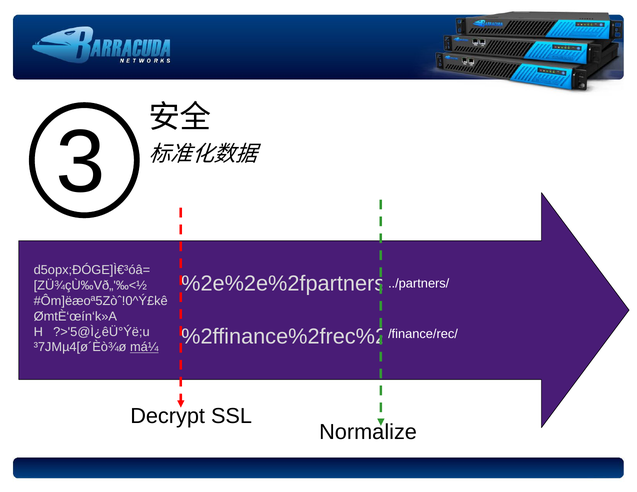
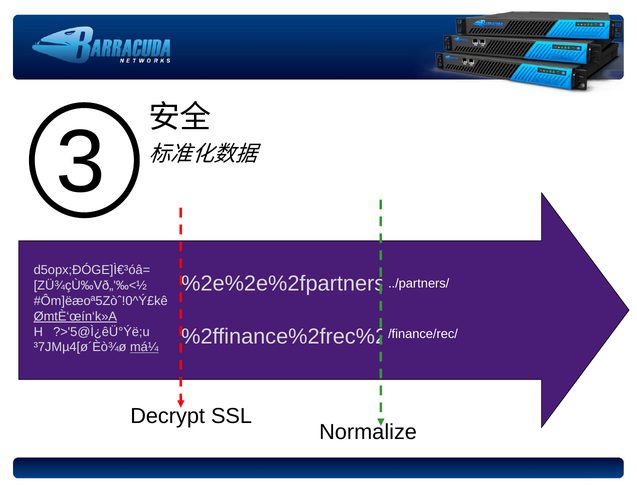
ØmtÈ‘œín‘k»A underline: none -> present (75, 317)
